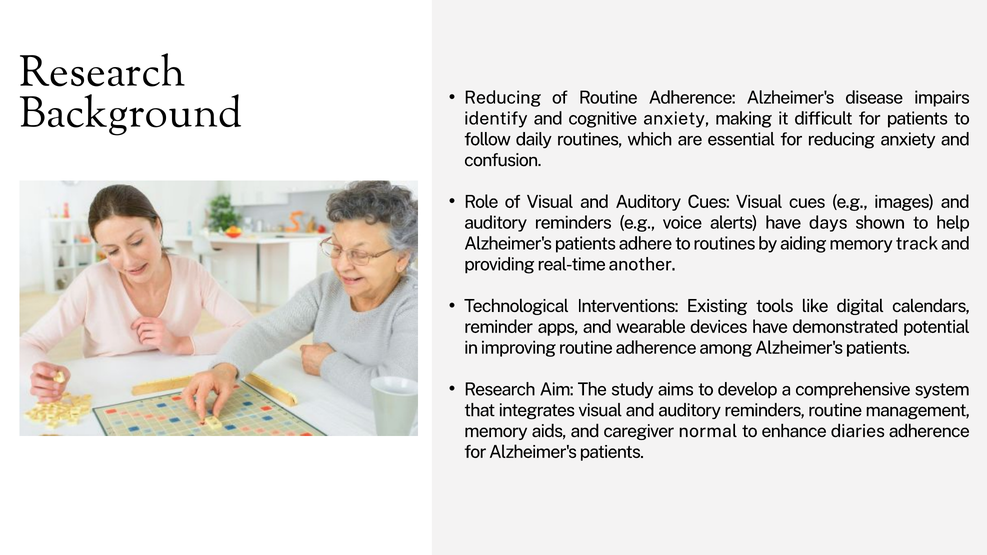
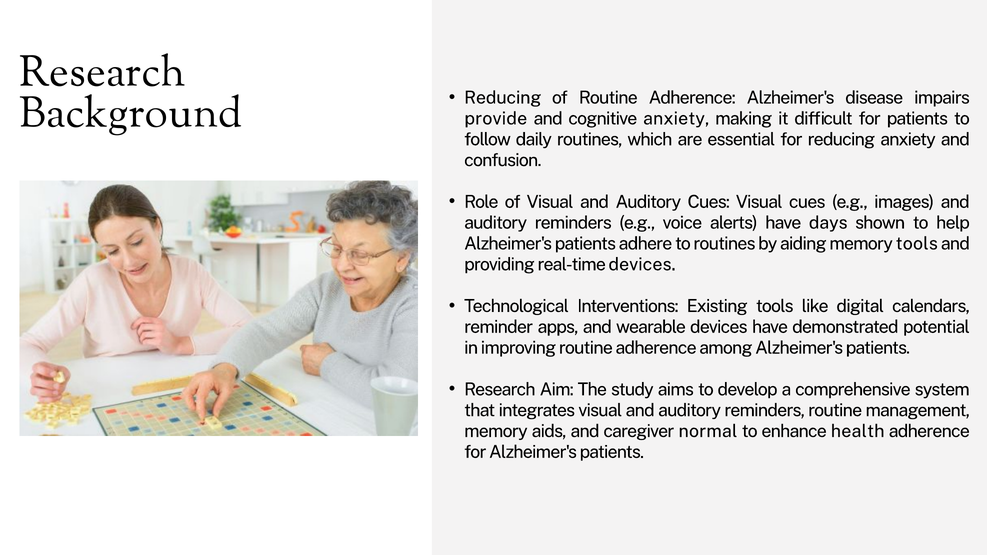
identify: identify -> provide (496, 119)
memory track: track -> tools (917, 244)
real-time another: another -> devices (642, 265)
diaries: diaries -> health (858, 431)
